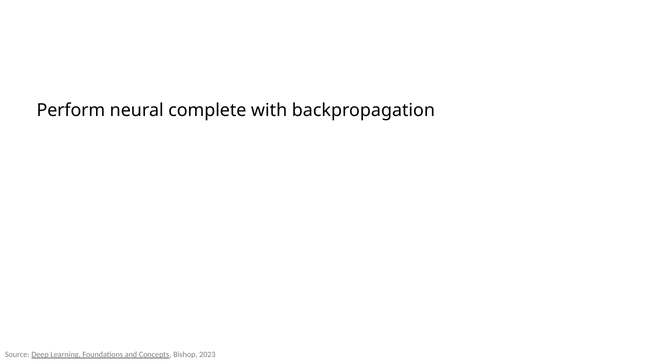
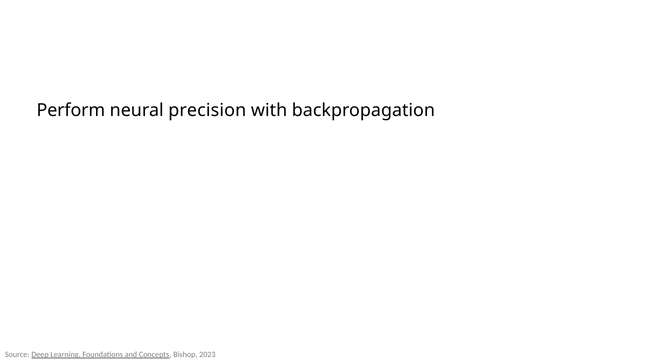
complete: complete -> precision (207, 111)
